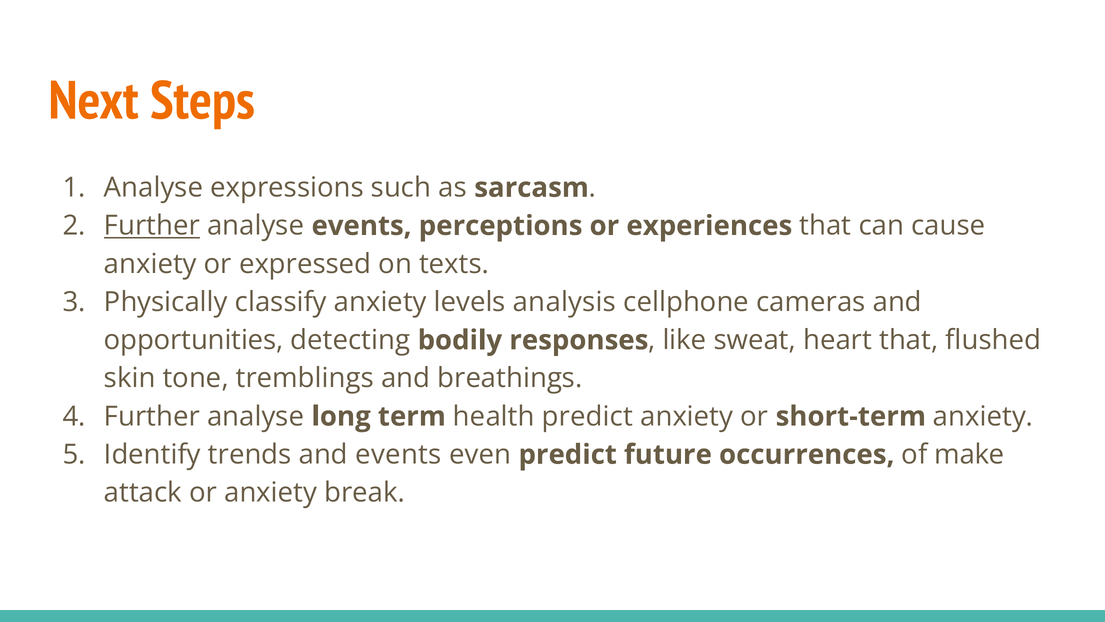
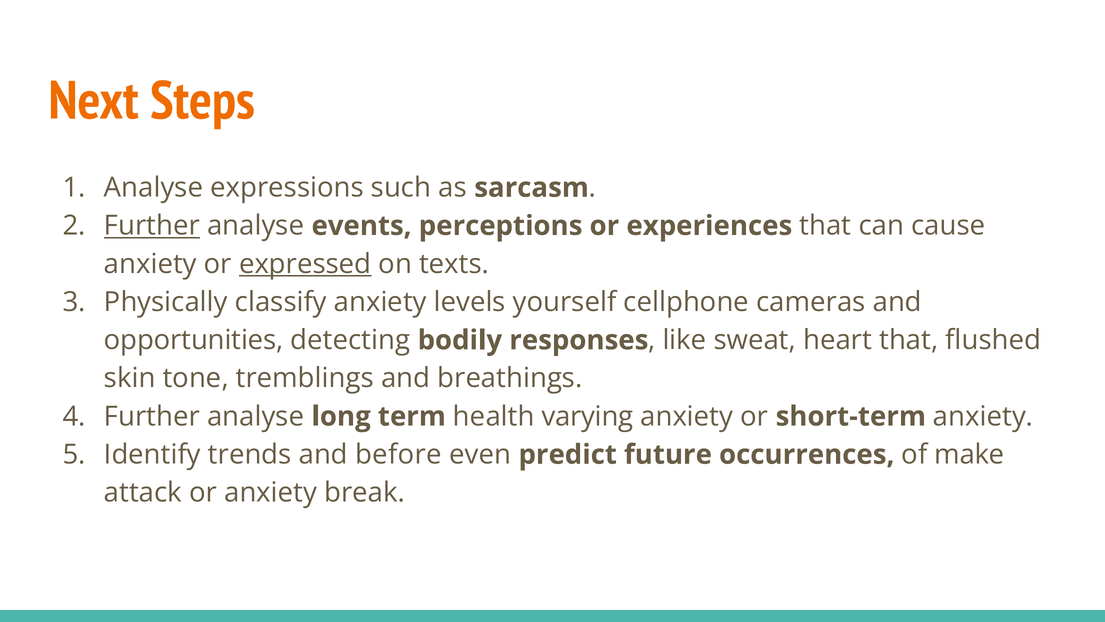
expressed underline: none -> present (305, 264)
analysis: analysis -> yourself (565, 302)
health predict: predict -> varying (588, 416)
and events: events -> before (398, 454)
